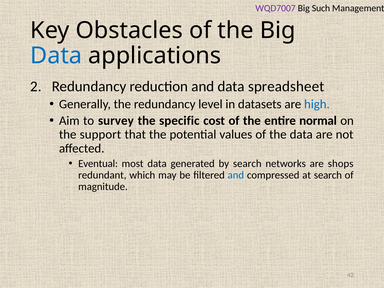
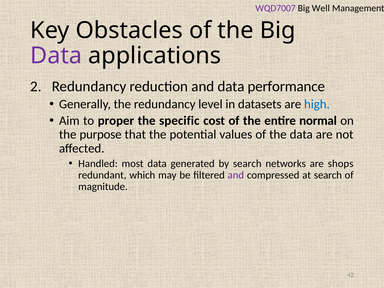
Such: Such -> Well (321, 8)
Data colour: blue -> purple (56, 56)
spreadsheet: spreadsheet -> performance (286, 87)
survey: survey -> proper (116, 121)
support: support -> purpose (101, 134)
Eventual: Eventual -> Handled (98, 164)
and colour: blue -> purple (236, 175)
